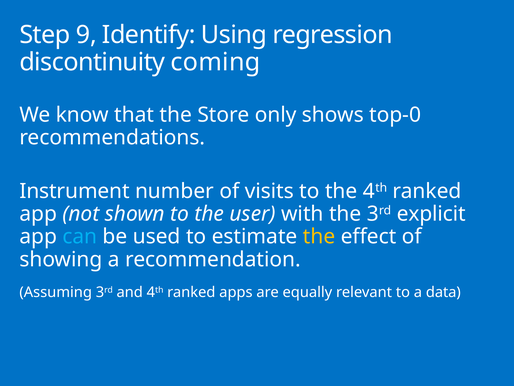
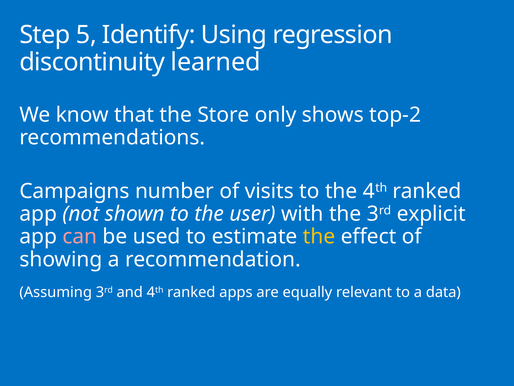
9: 9 -> 5 (86, 35)
coming: coming -> learned (216, 62)
top-0: top-0 -> top-2 (395, 115)
Instrument: Instrument -> Campaigns (75, 191)
can colour: light blue -> pink (80, 236)
